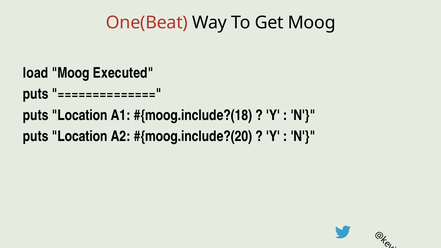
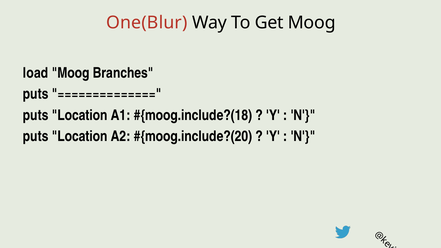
One(Beat: One(Beat -> One(Blur (147, 23)
Executed: Executed -> Branches (123, 73)
